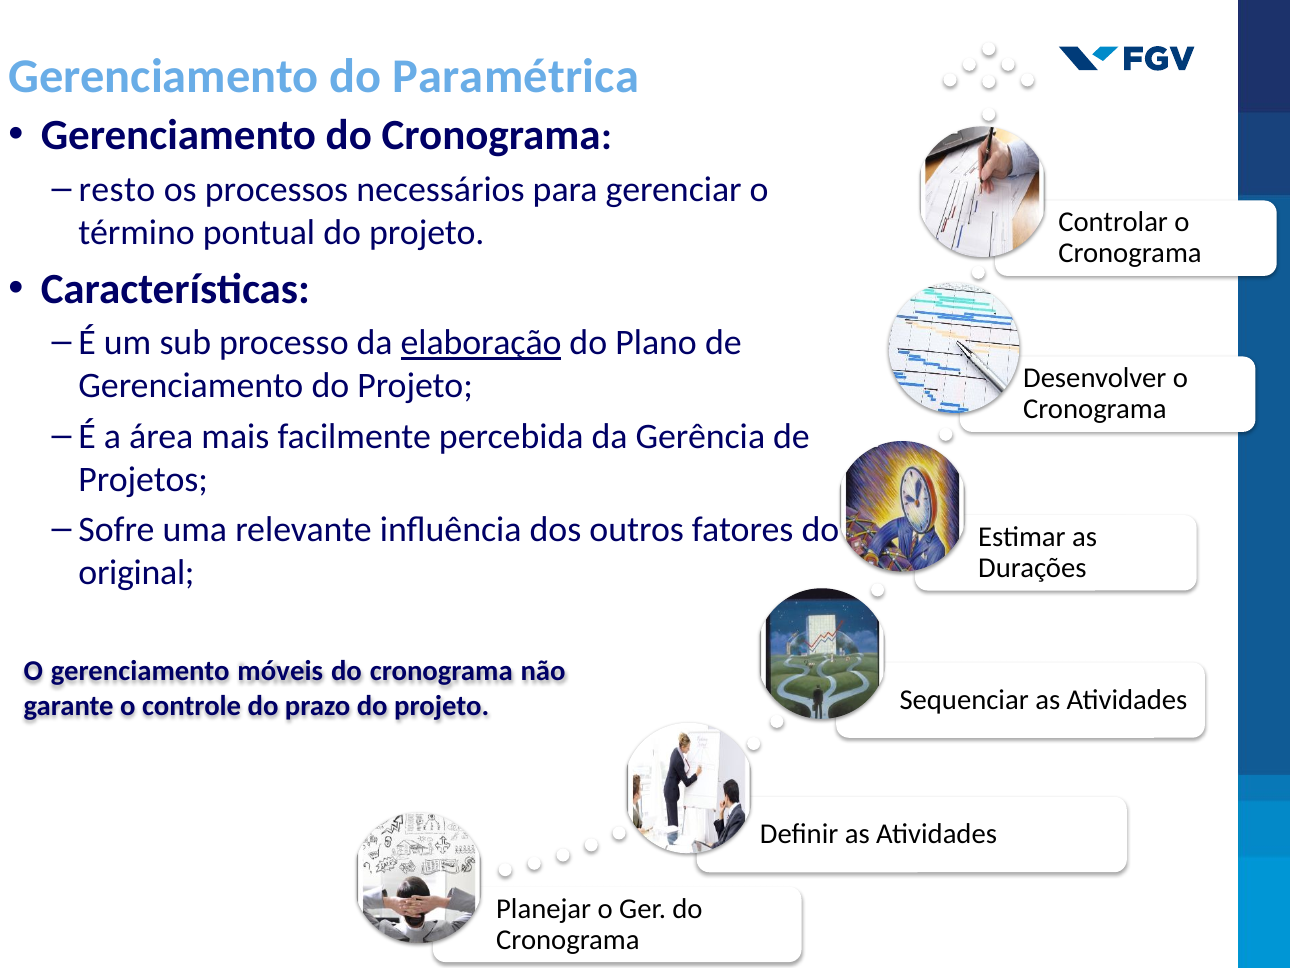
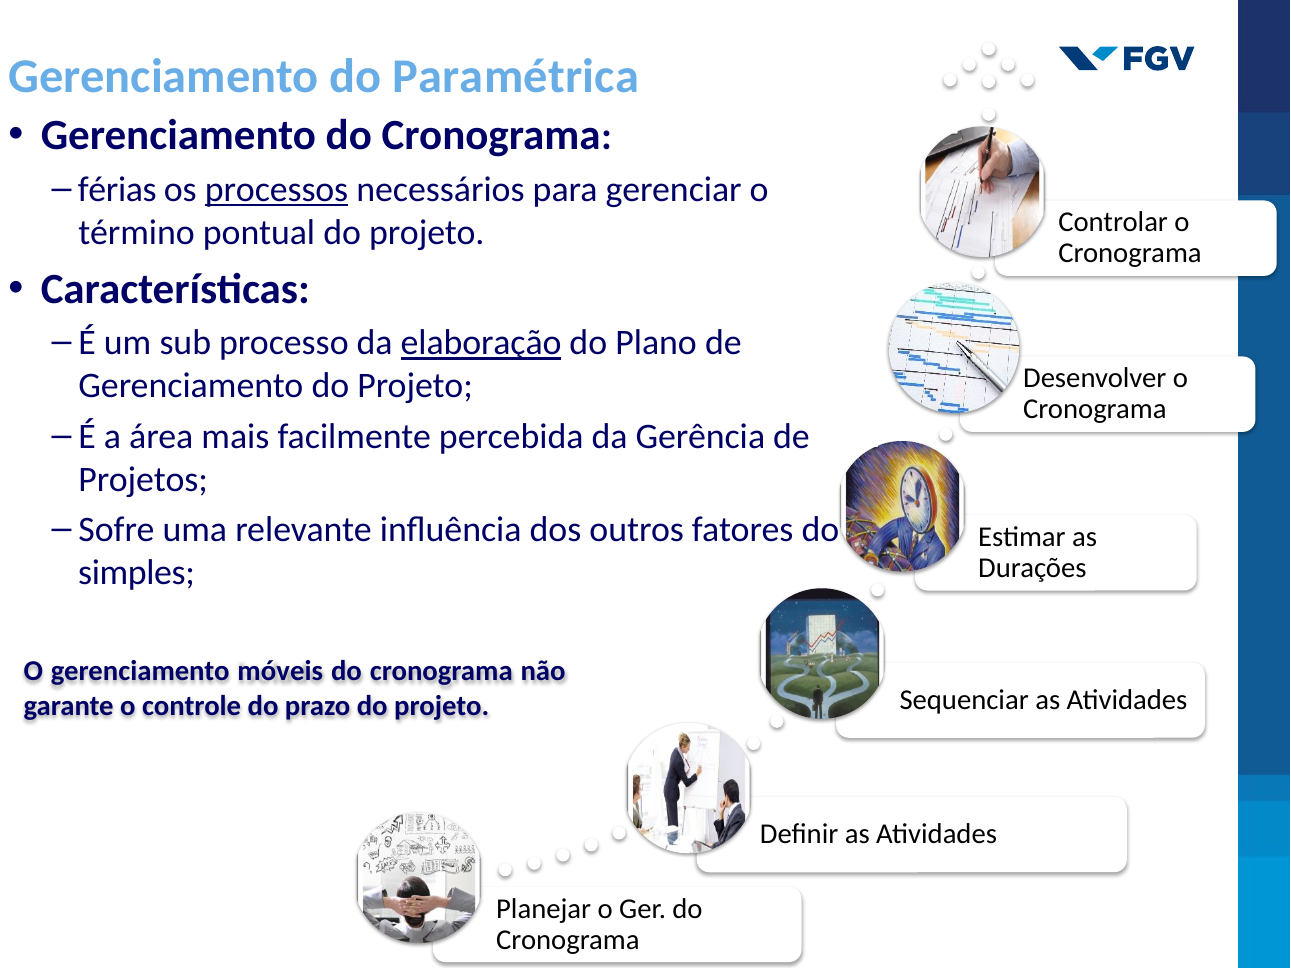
resto: resto -> férias (117, 190)
processos underline: none -> present (277, 190)
original: original -> simples (137, 573)
